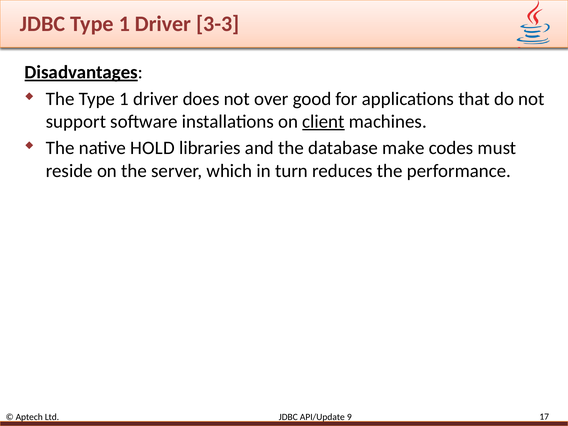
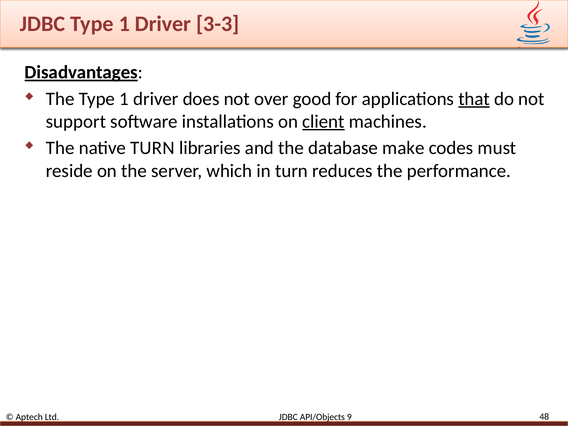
that underline: none -> present (474, 99)
native HOLD: HOLD -> TURN (152, 148)
API/Update: API/Update -> API/Objects (322, 417)
17: 17 -> 48 (544, 417)
